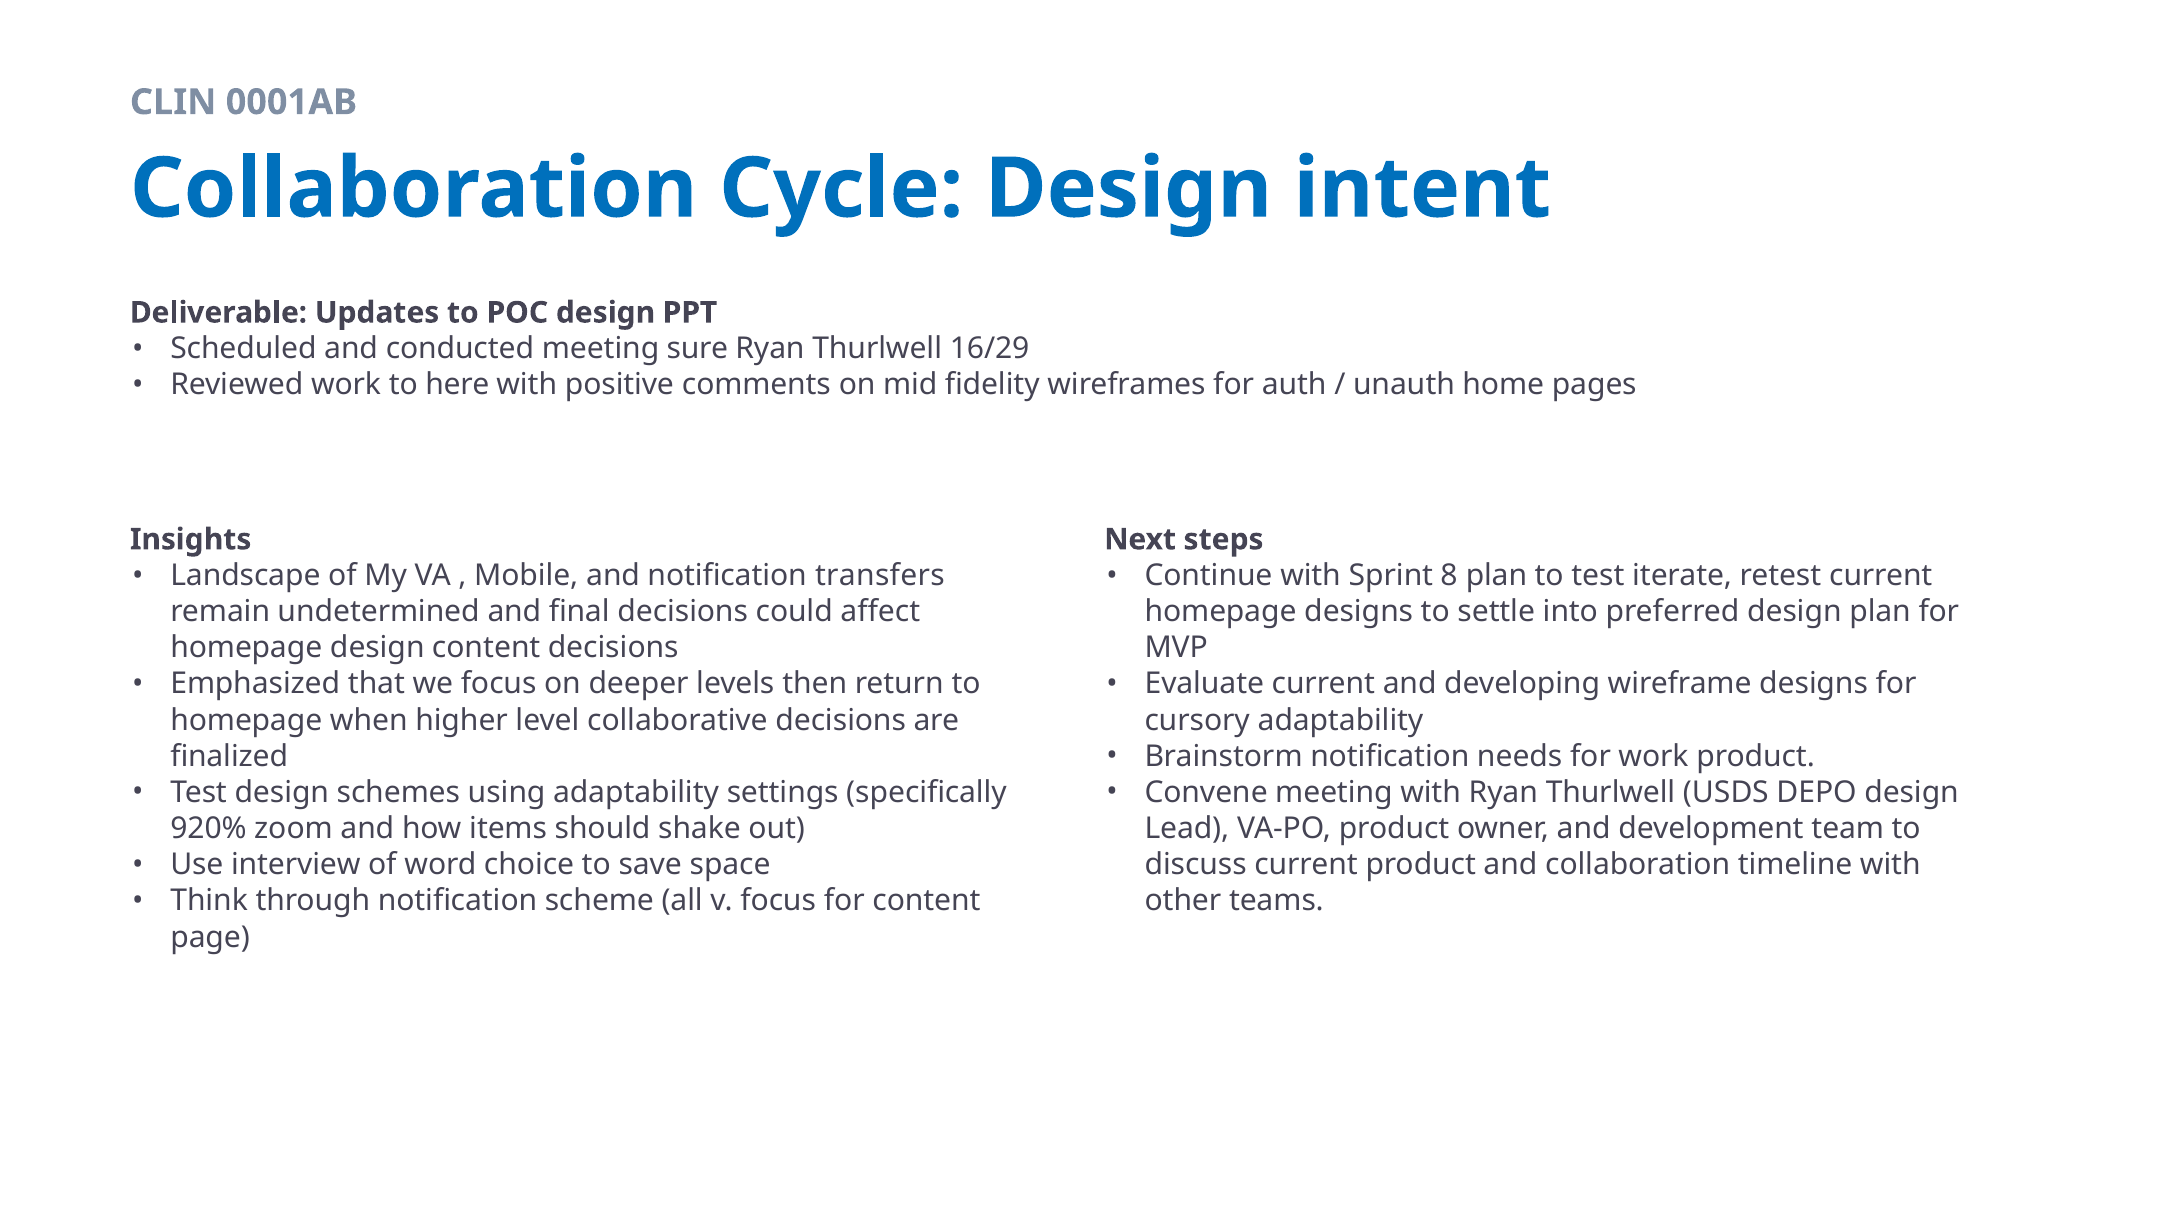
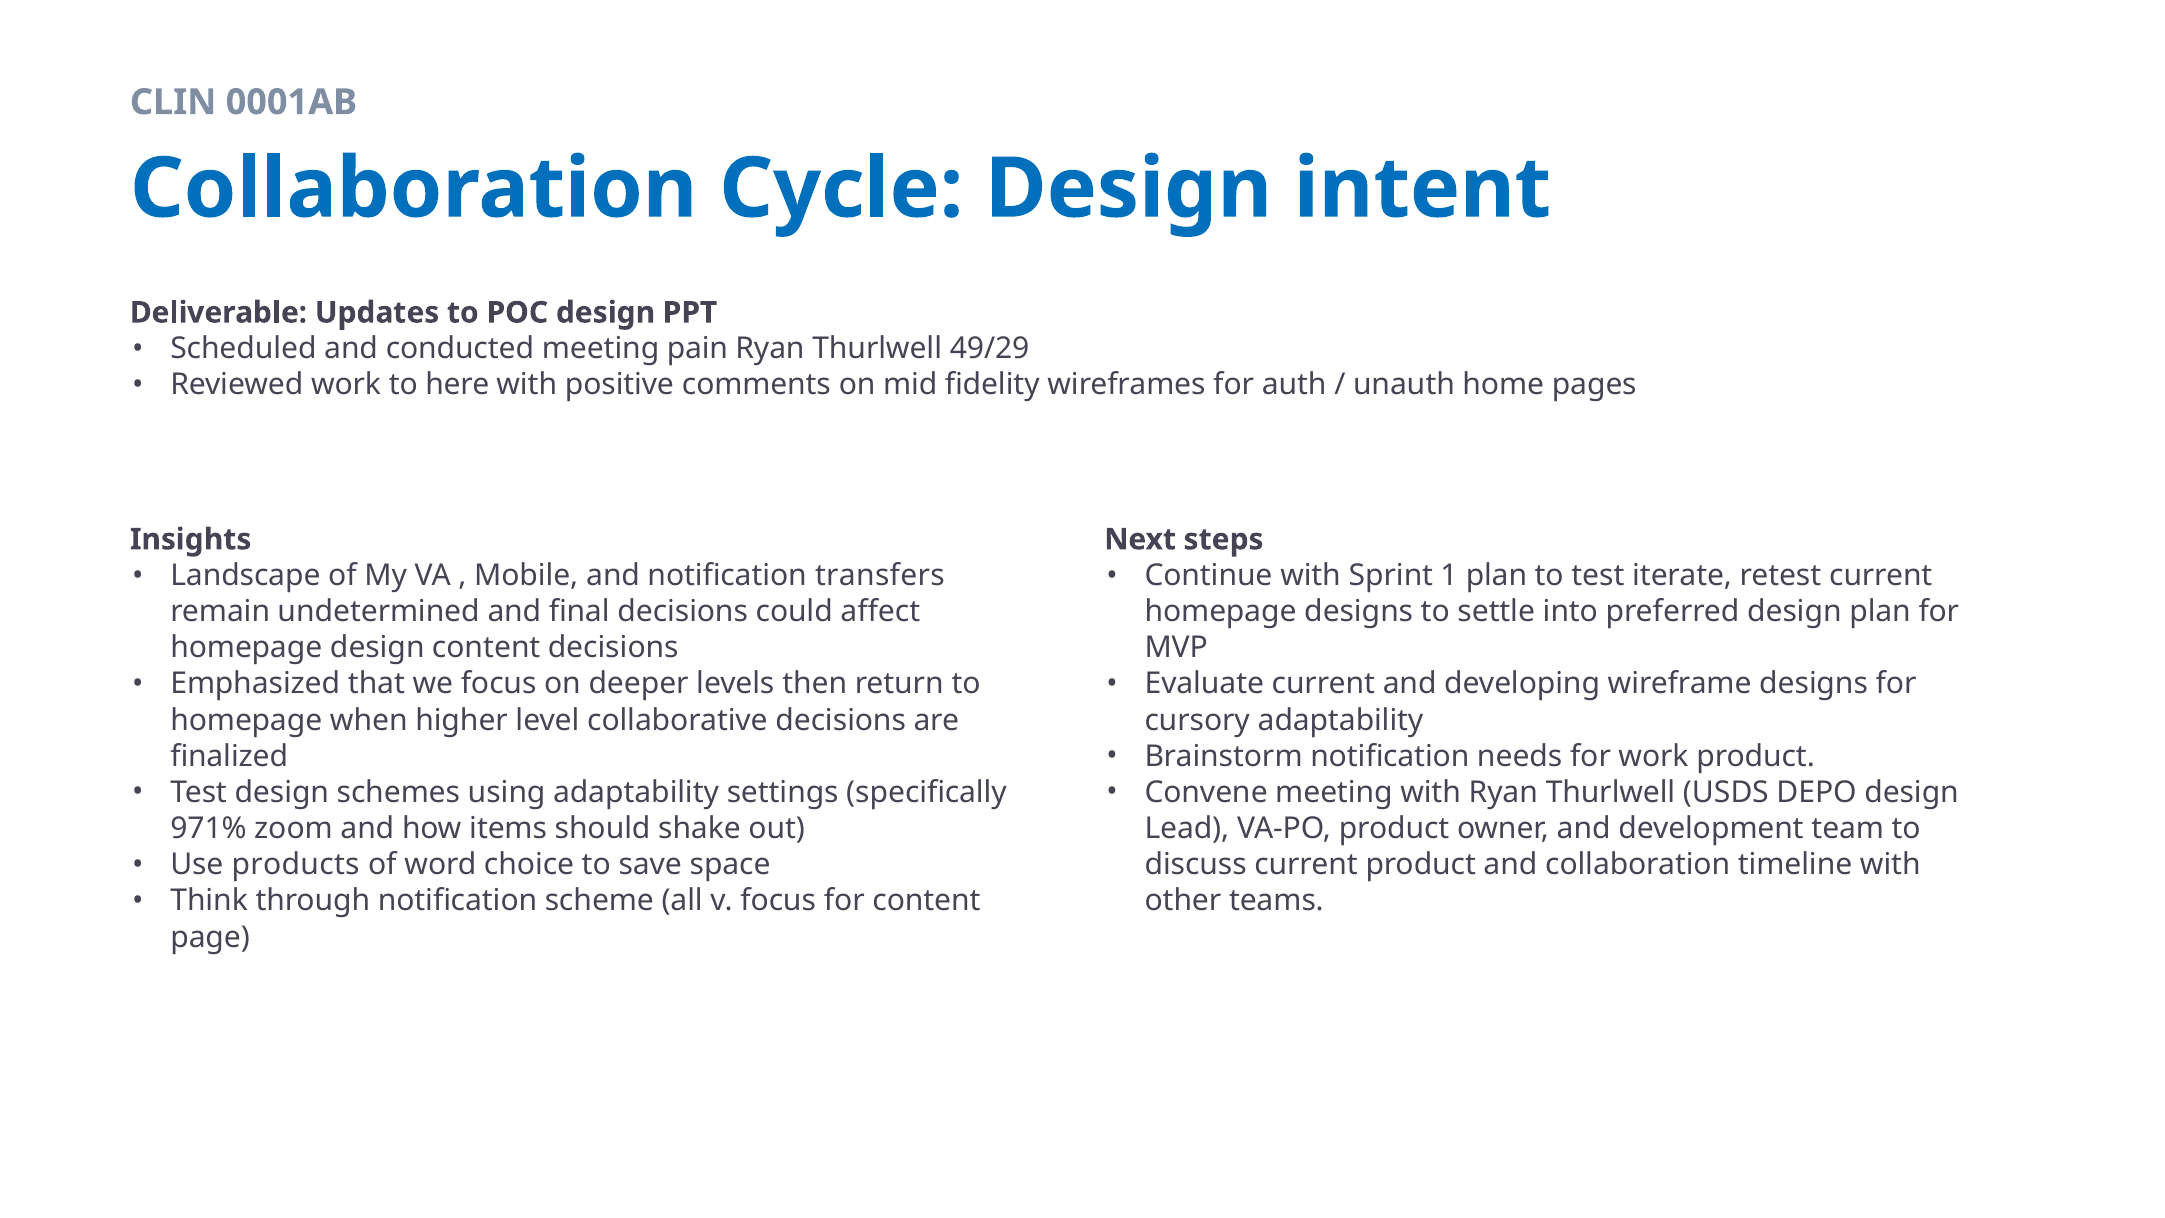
sure: sure -> pain (697, 349)
16/29: 16/29 -> 49/29 (990, 349)
8: 8 -> 1 (1449, 576)
920%: 920% -> 971% (209, 829)
interview: interview -> products (296, 865)
